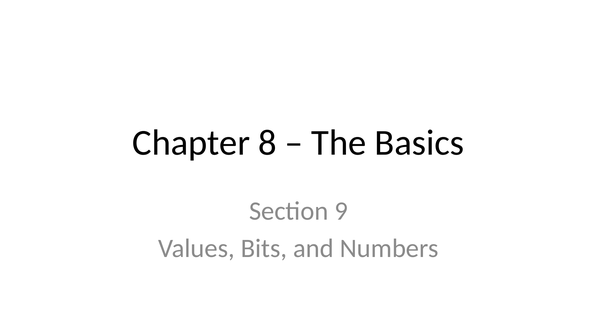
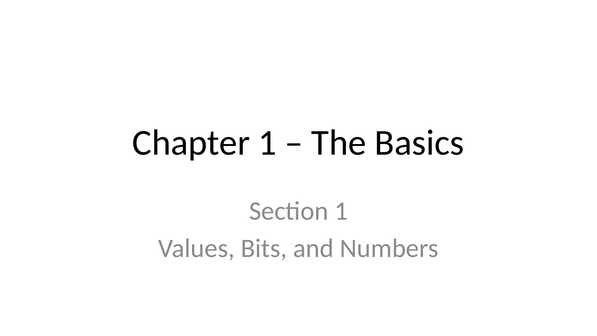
Chapter 8: 8 -> 1 (268, 143)
Section 9: 9 -> 1 (341, 211)
